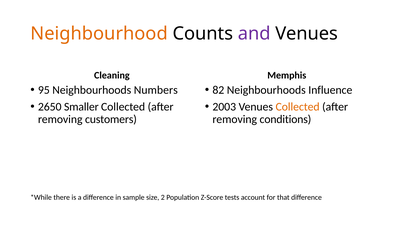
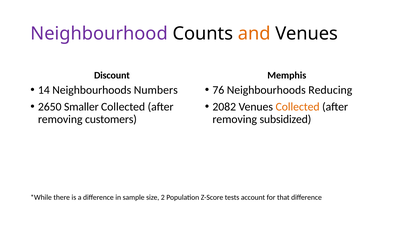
Neighbourhood colour: orange -> purple (99, 34)
and colour: purple -> orange (254, 34)
Cleaning: Cleaning -> Discount (112, 75)
95: 95 -> 14 (44, 90)
82: 82 -> 76 (218, 90)
Influence: Influence -> Reducing (330, 90)
2003: 2003 -> 2082 (224, 106)
conditions: conditions -> subsidized (285, 119)
